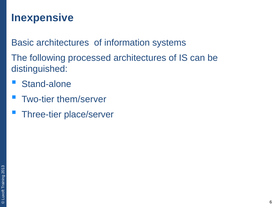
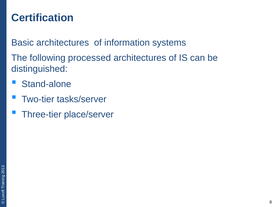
Inexpensive: Inexpensive -> Certification (43, 18)
them/server: them/server -> tasks/server (82, 99)
